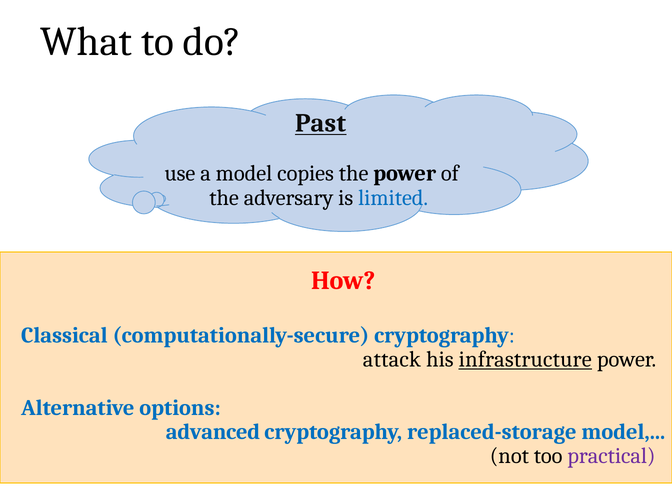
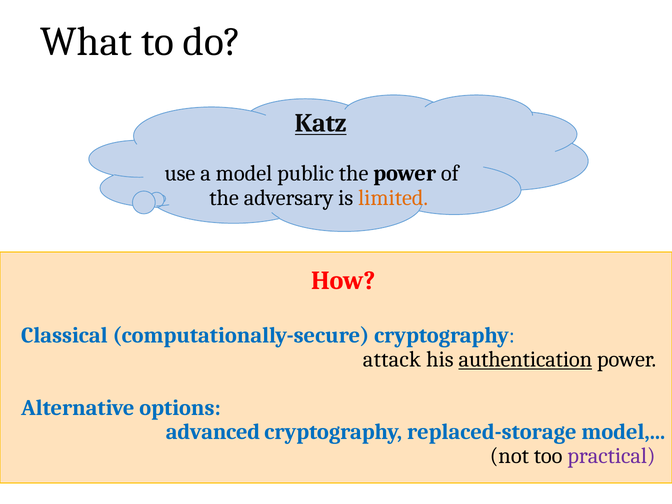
Past: Past -> Katz (321, 123)
copies: copies -> public (306, 174)
limited colour: blue -> orange (393, 198)
infrastructure: infrastructure -> authentication (525, 359)
